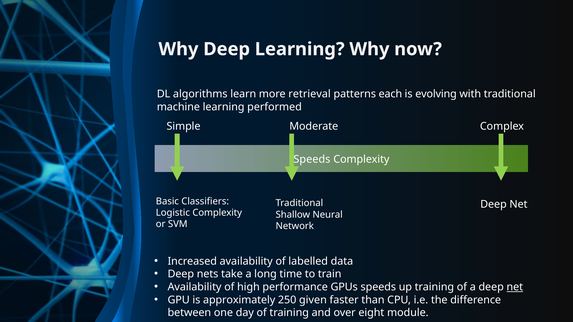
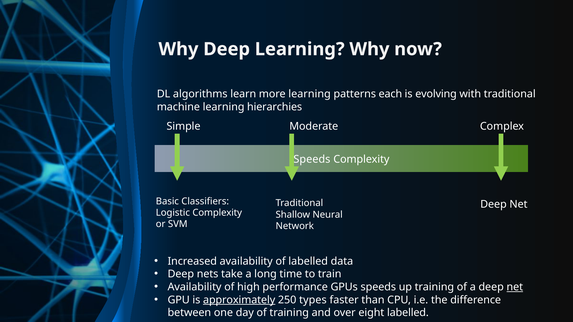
more retrieval: retrieval -> learning (310, 94)
performed: performed -> hierarchies (275, 107)
approximately underline: none -> present (239, 300)
given: given -> types (313, 300)
eight module: module -> labelled (408, 313)
